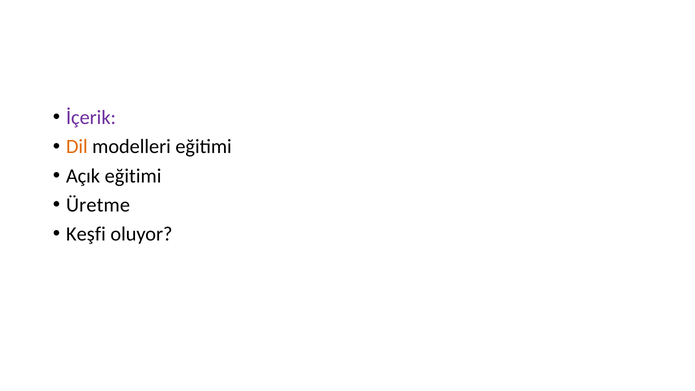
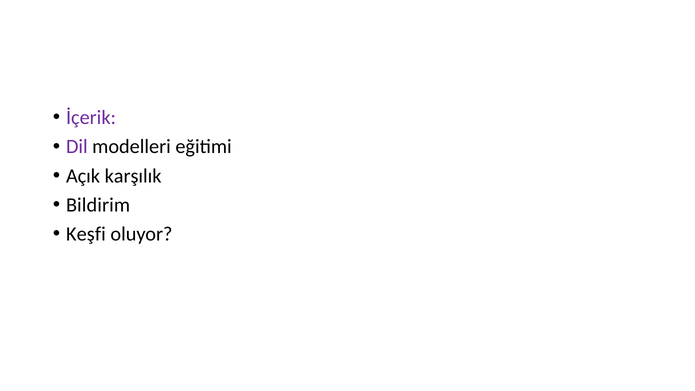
Dil colour: orange -> purple (77, 147)
Açık eğitimi: eğitimi -> karşılık (133, 176)
Üretme: Üretme -> Bildirim (98, 205)
